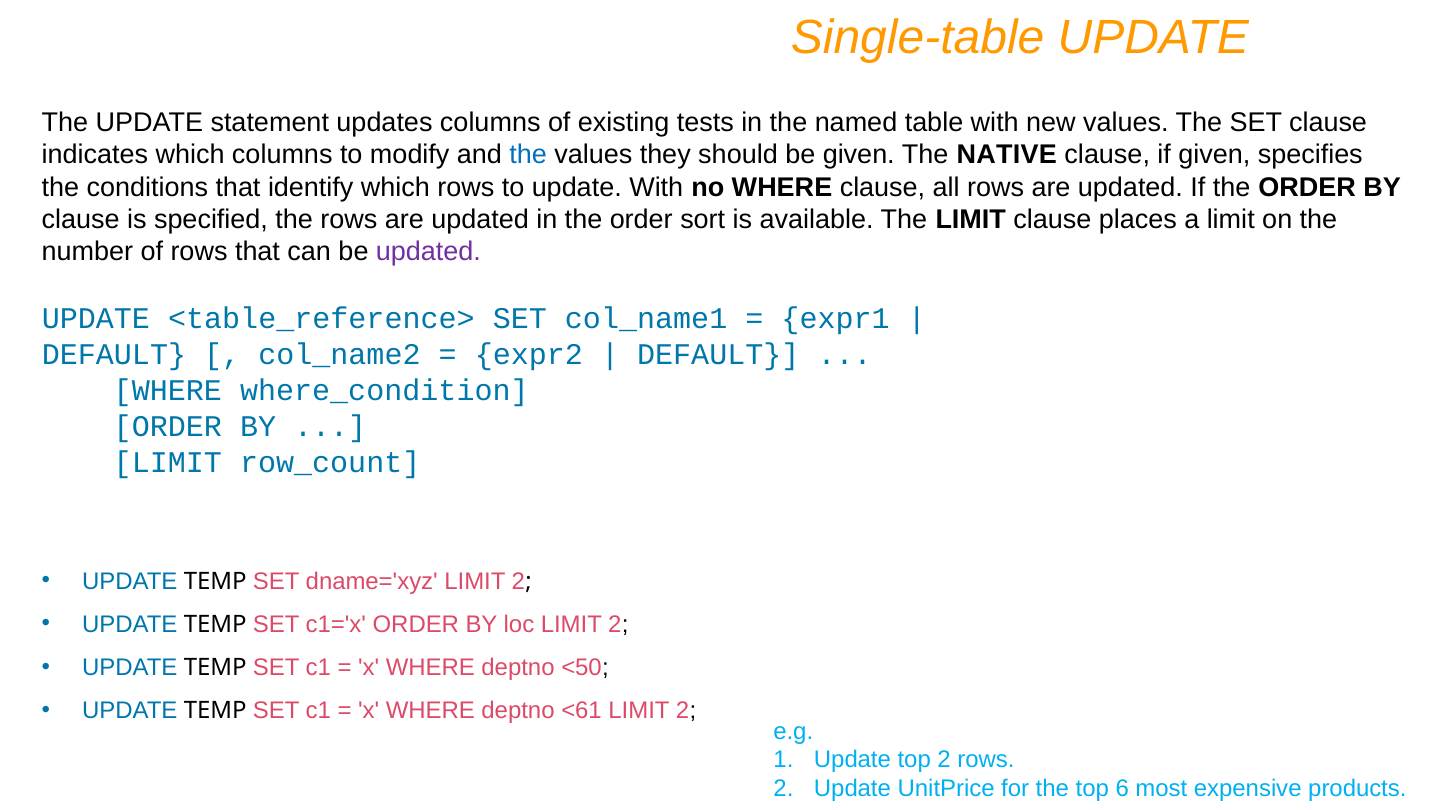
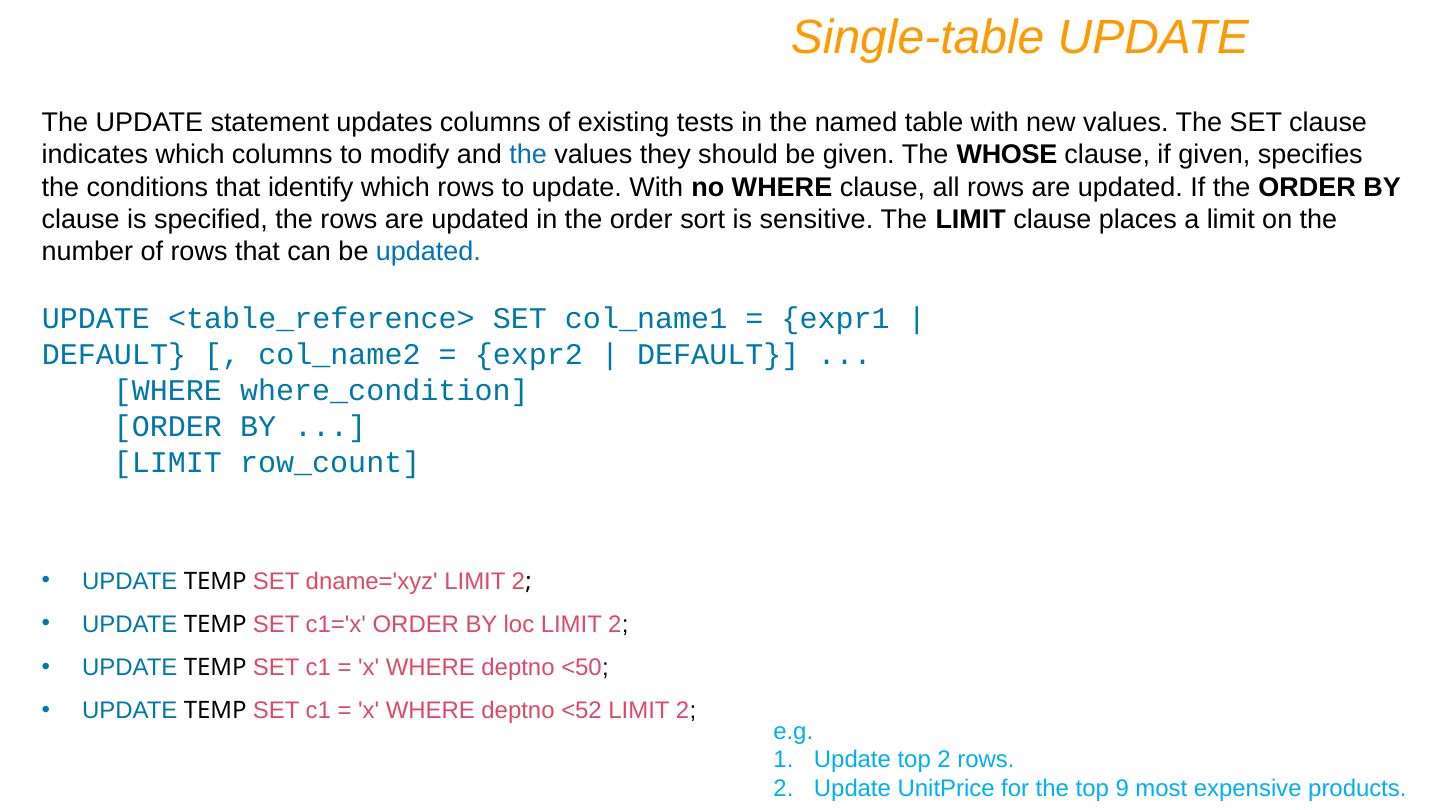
NATIVE: NATIVE -> WHOSE (1007, 155)
available: available -> sensitive (816, 220)
updated colour: purple -> blue (428, 252)
<61: <61 -> <52 (582, 711)
6: 6 -> 9 (1122, 789)
